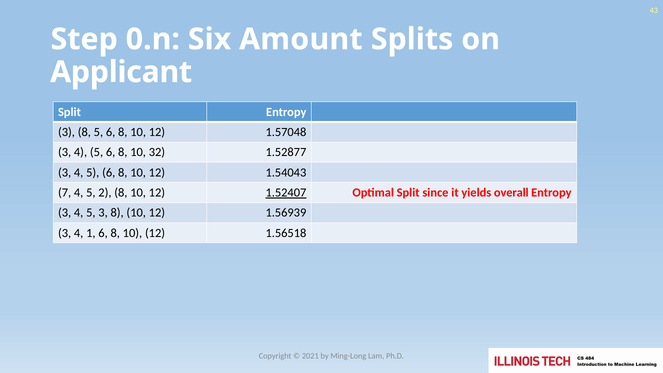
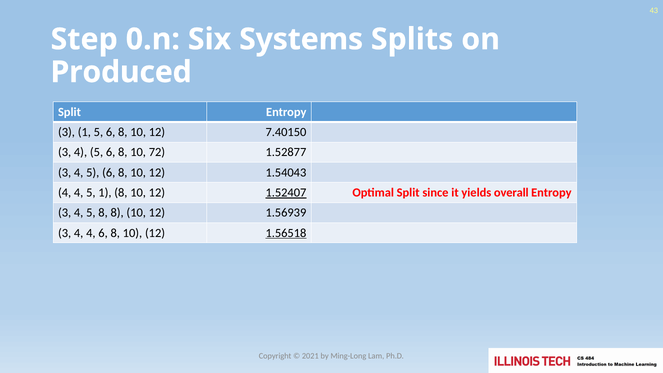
Amount: Amount -> Systems (301, 39)
Applicant: Applicant -> Produced (121, 72)
8: 8 -> 1 (84, 132)
1.57048: 1.57048 -> 7.40150 (286, 132)
32: 32 -> 72 (157, 152)
7: 7 -> 4 (65, 193)
5 2: 2 -> 1 (105, 193)
5 3: 3 -> 8 (103, 213)
3 4 1: 1 -> 4 (91, 233)
1.56518 underline: none -> present (286, 233)
